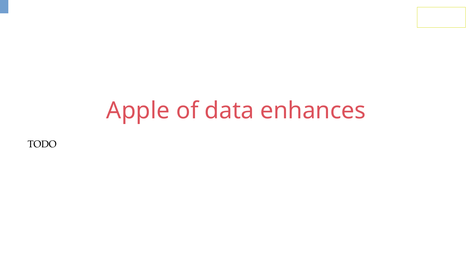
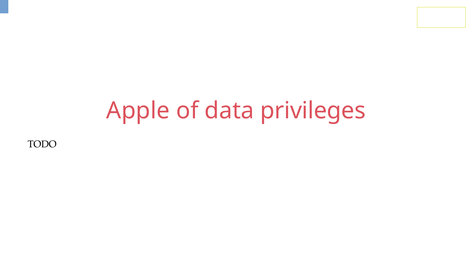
enhances: enhances -> privileges (313, 111)
